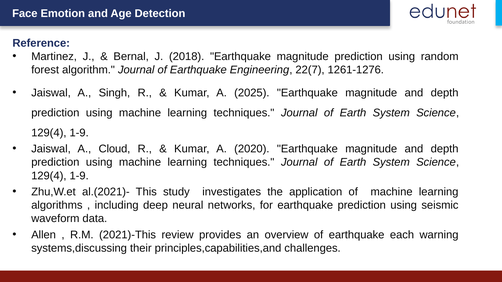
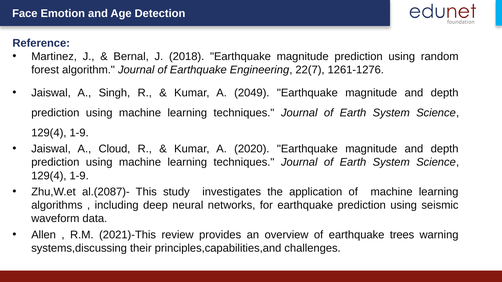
2025: 2025 -> 2049 (252, 93)
al.(2021)-: al.(2021)- -> al.(2087)- (106, 192)
each: each -> trees (402, 235)
